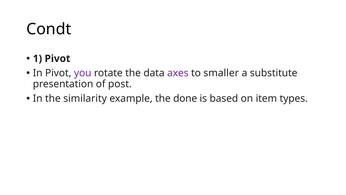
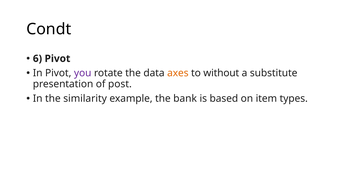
1: 1 -> 6 (37, 58)
axes colour: purple -> orange (178, 73)
smaller: smaller -> without (221, 73)
done: done -> bank (185, 98)
